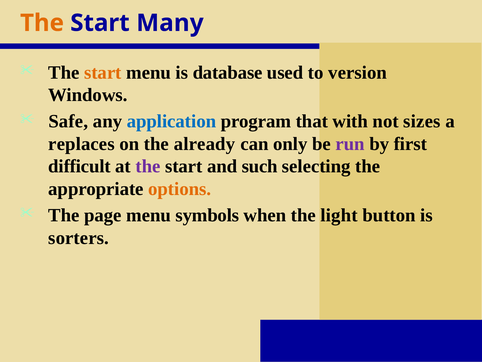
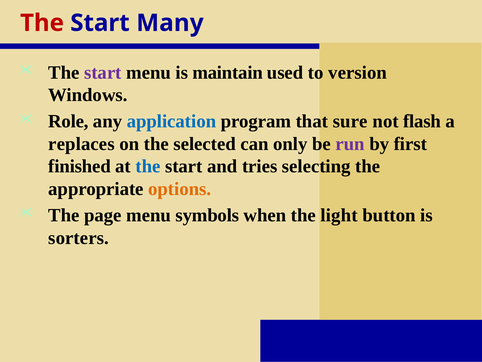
The colour: orange -> red (42, 23)
start colour: orange -> purple (103, 72)
database: database -> maintain (228, 72)
Safe: Safe -> Role (68, 121)
with: with -> sure (350, 121)
sizes: sizes -> flash (422, 121)
already: already -> selected (205, 144)
difficult: difficult -> finished (80, 166)
the colour: purple -> blue (148, 166)
such: such -> tries (260, 166)
